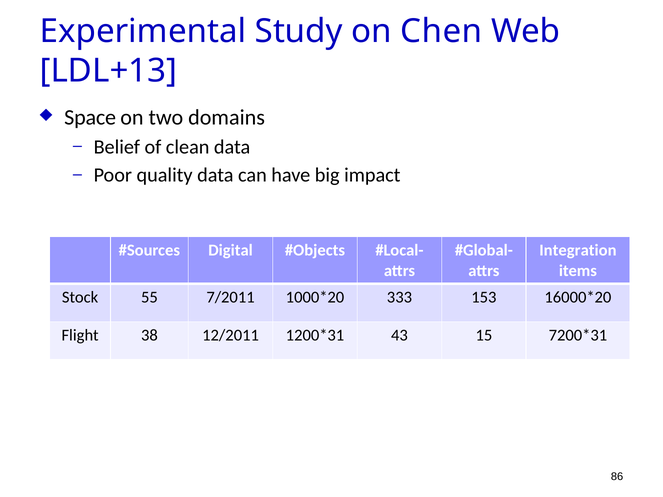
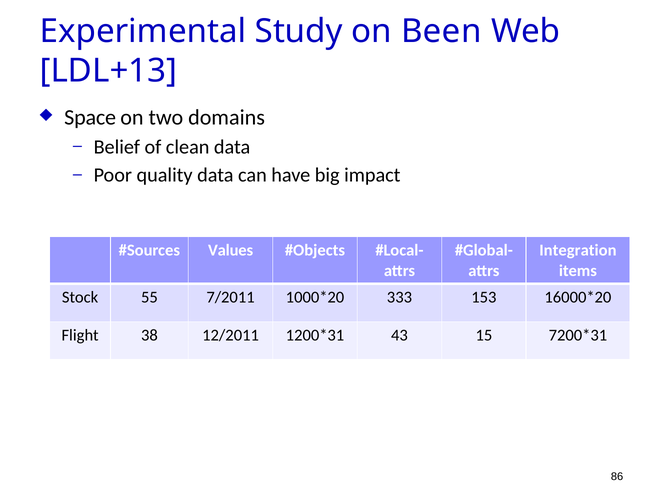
Chen: Chen -> Been (441, 31)
Digital: Digital -> Values (231, 250)
